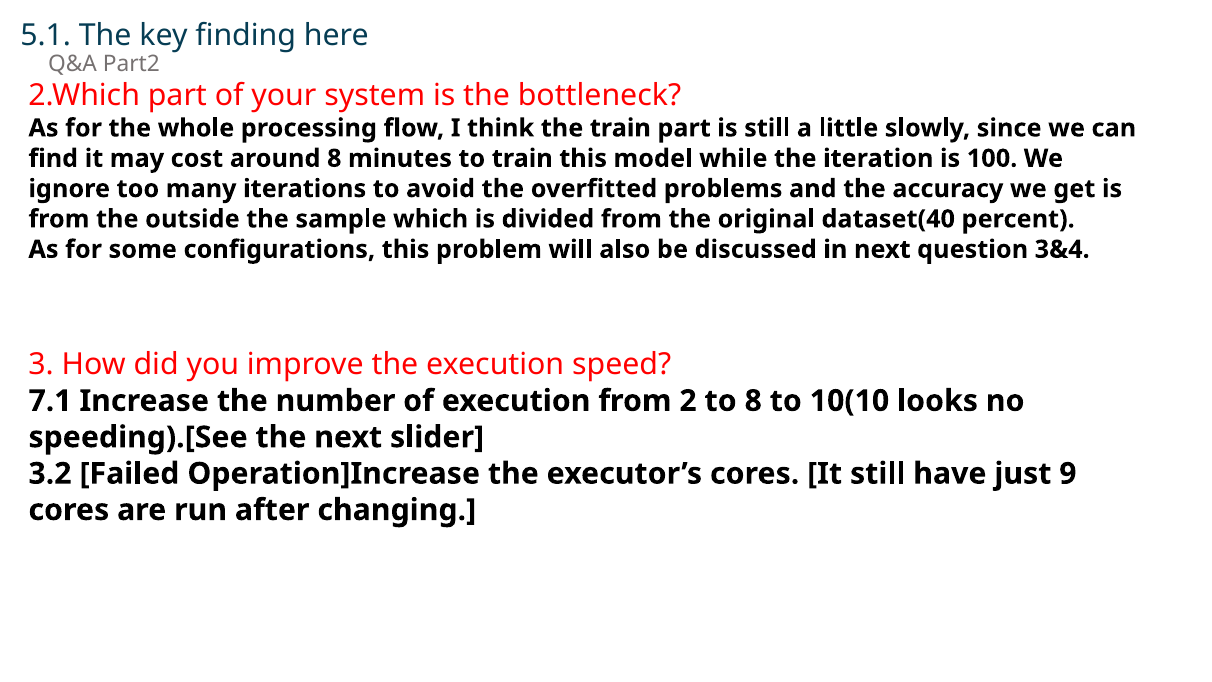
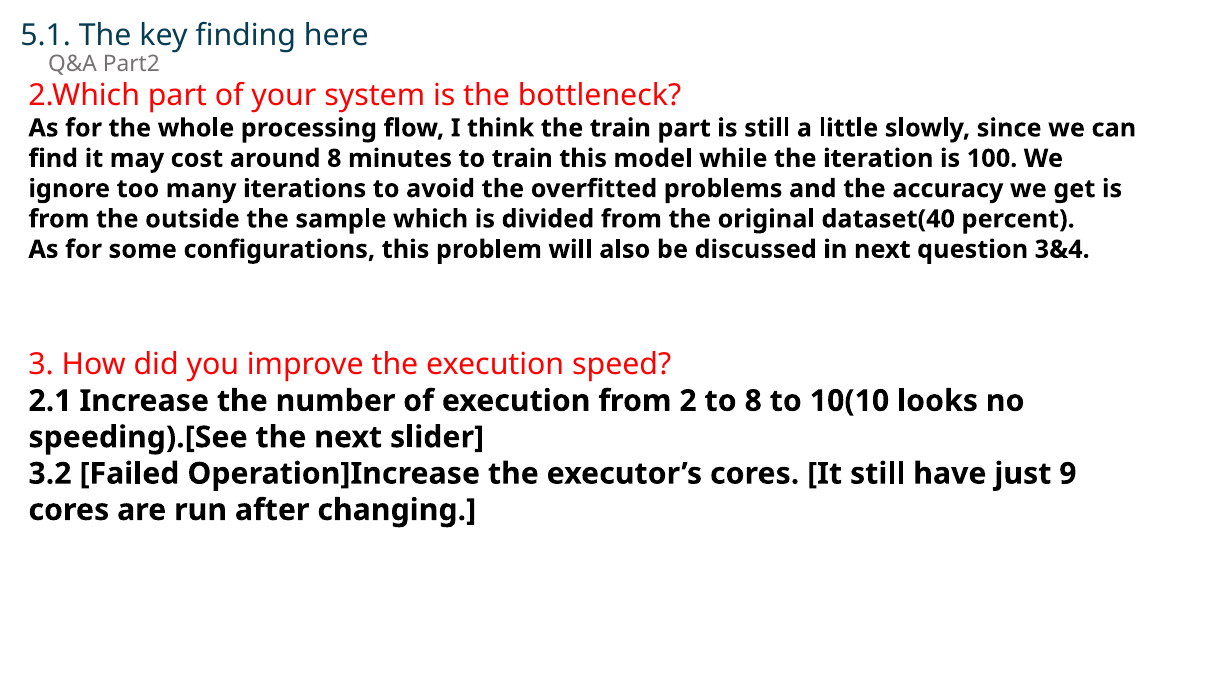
7.1: 7.1 -> 2.1 (50, 401)
